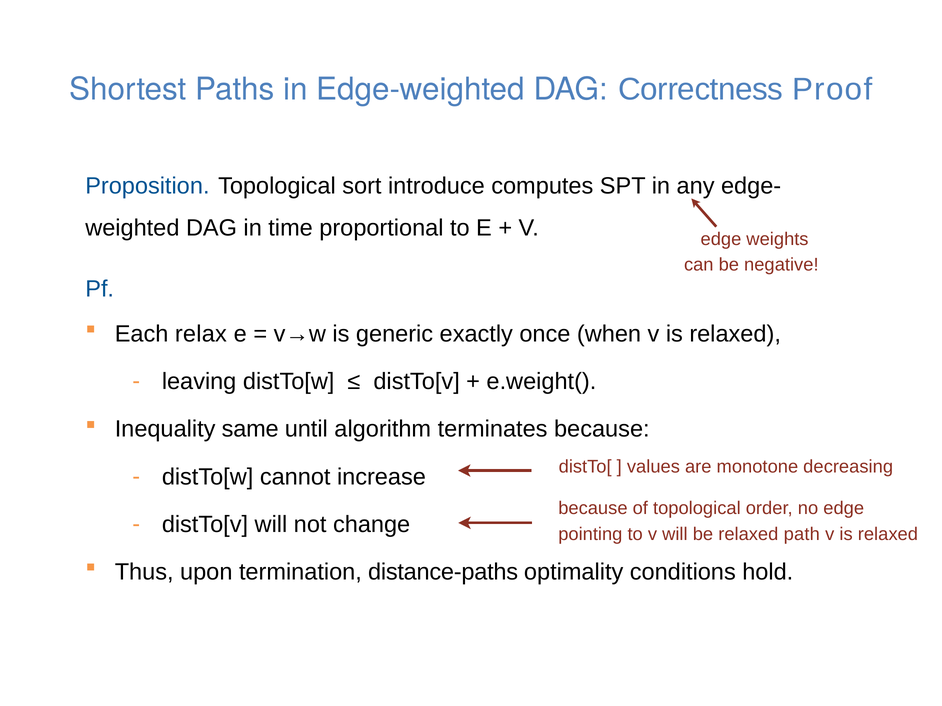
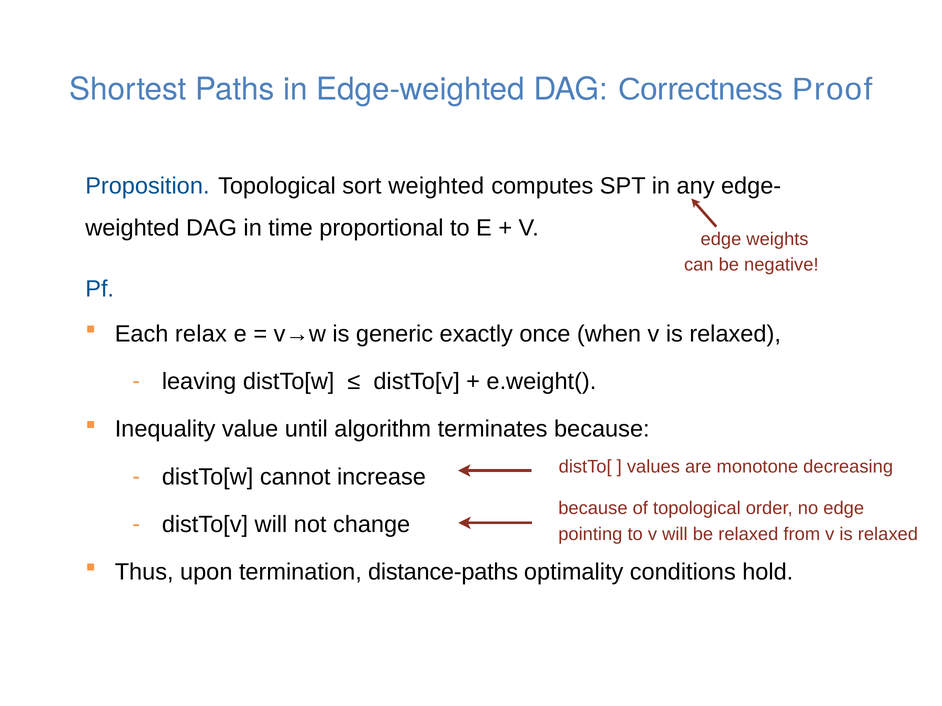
sort introduce: introduce -> weighted (436, 186)
same: same -> value (250, 429)
path: path -> from (802, 535)
